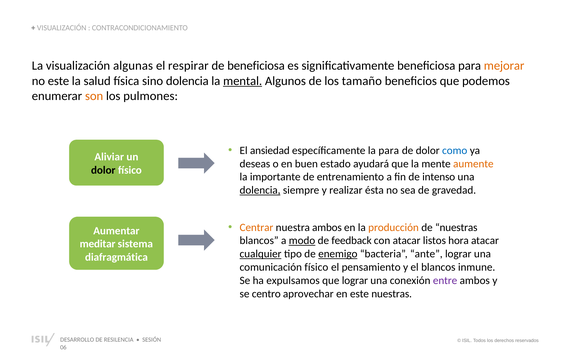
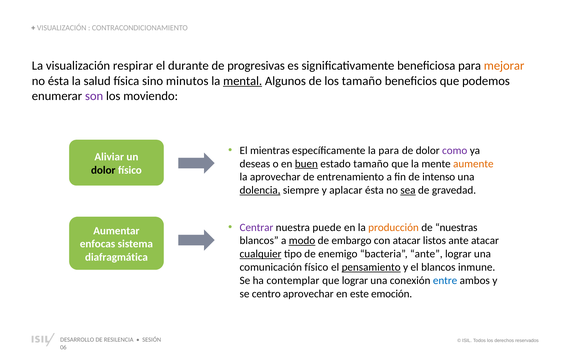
algunas: algunas -> respirar (133, 66)
respirar: respirar -> durante (188, 66)
de beneficiosa: beneficiosa -> progresivas (256, 66)
no este: este -> ésta (58, 81)
sino dolencia: dolencia -> minutos (187, 81)
son colour: orange -> purple (94, 96)
pulmones: pulmones -> moviendo (151, 96)
ansiedad: ansiedad -> mientras (270, 150)
como colour: blue -> purple (455, 150)
buen underline: none -> present (306, 164)
estado ayudará: ayudará -> tamaño (371, 164)
la importante: importante -> aprovechar (275, 177)
realizar: realizar -> aplacar (346, 190)
sea underline: none -> present (408, 190)
Centrar colour: orange -> purple (256, 227)
nuestra ambos: ambos -> puede (327, 227)
feedback: feedback -> embargo (352, 240)
listos hora: hora -> ante (459, 240)
meditar: meditar -> enfocas (98, 244)
enemigo underline: present -> none (338, 254)
pensamiento underline: none -> present (371, 267)
expulsamos: expulsamos -> contemplar (293, 280)
entre colour: purple -> blue (445, 280)
este nuestras: nuestras -> emoción (392, 294)
